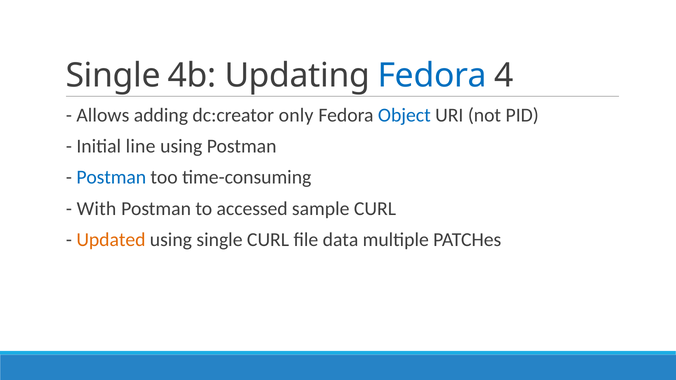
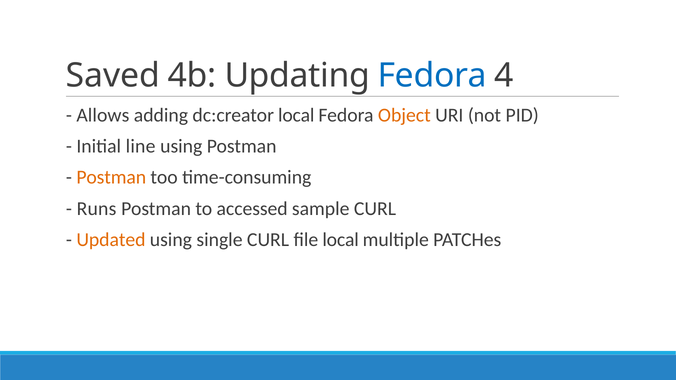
Single: Single -> Saved (113, 76)
dc:creator only: only -> local (296, 115)
Object colour: blue -> orange (404, 115)
Postman colour: blue -> orange (111, 178)
With: With -> Runs (97, 209)
file data: data -> local (341, 240)
